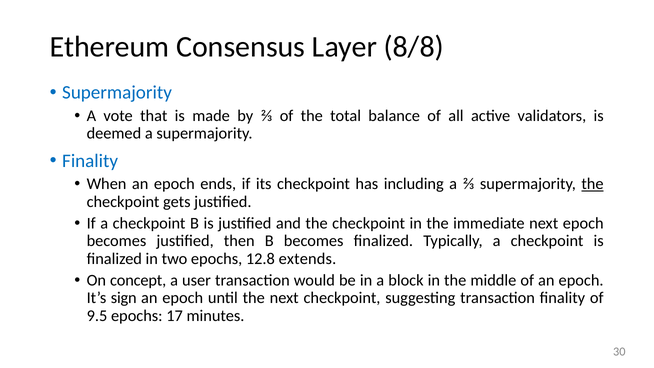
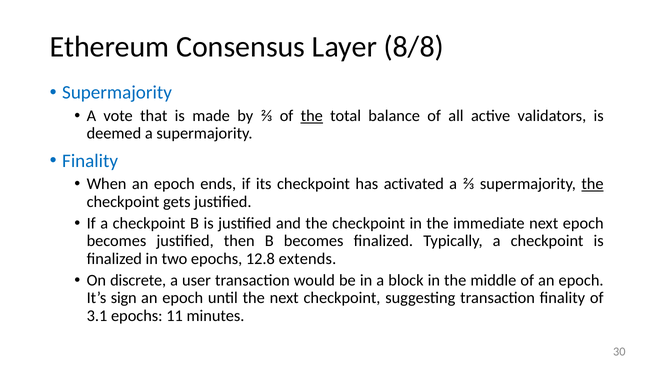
the underline: none -> present (312, 116)
including: including -> activated (414, 184)
concept: concept -> discrete (138, 280)
9.5: 9.5 -> 3.1 (97, 316)
17: 17 -> 11 (175, 316)
